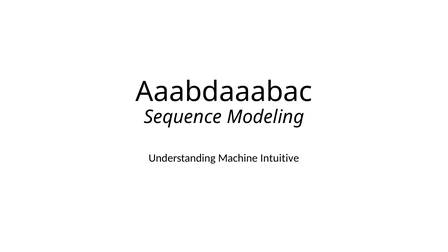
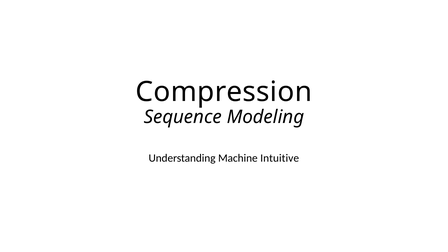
Aaabdaaabac: Aaabdaaabac -> Compression (224, 92)
